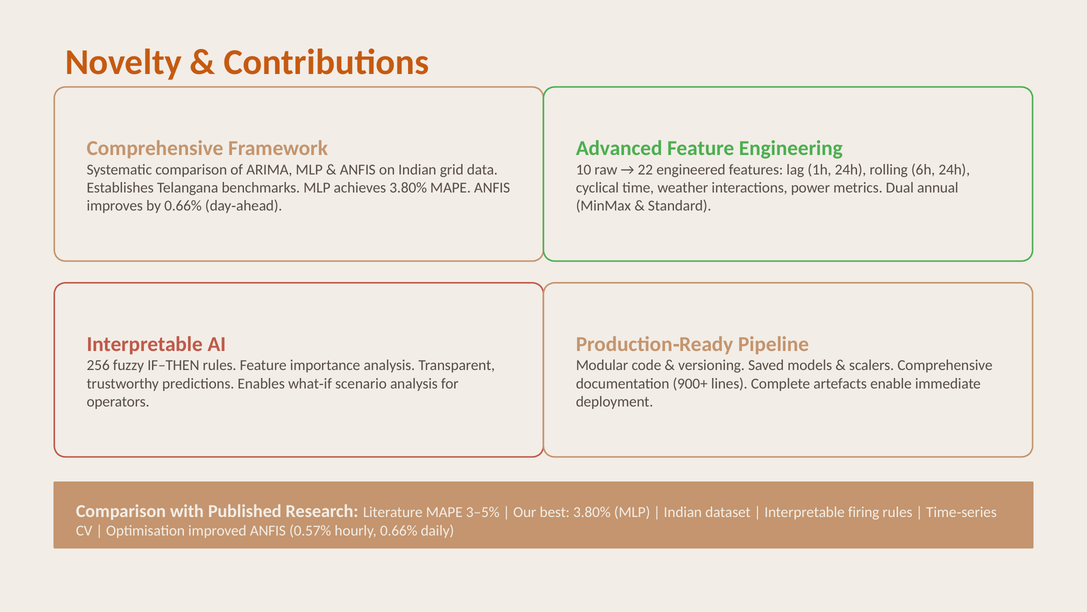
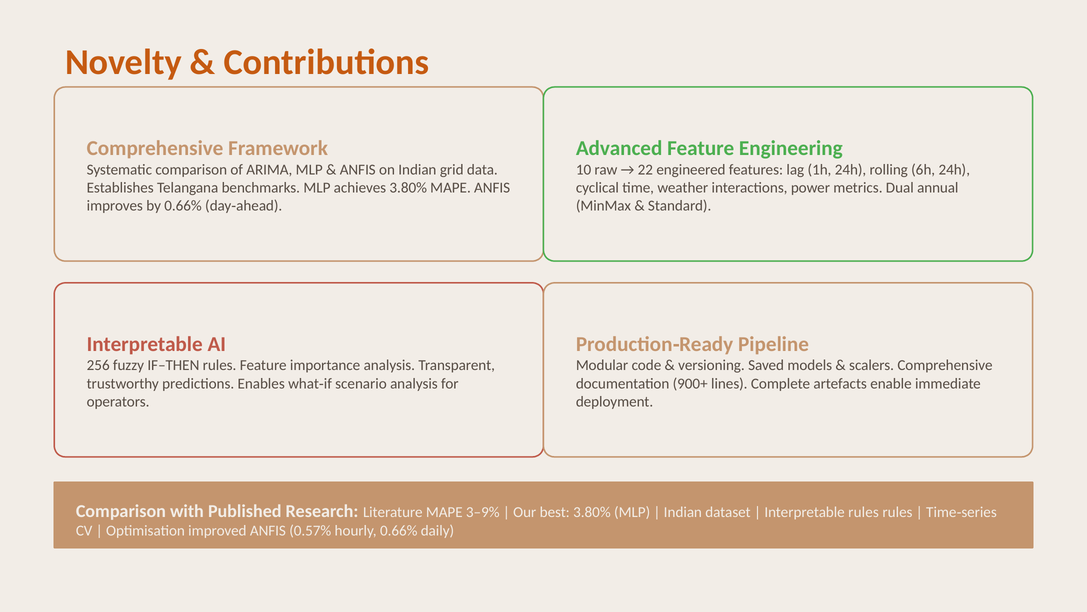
3–5%: 3–5% -> 3–9% (483, 512)
Interpretable firing: firing -> rules (864, 512)
